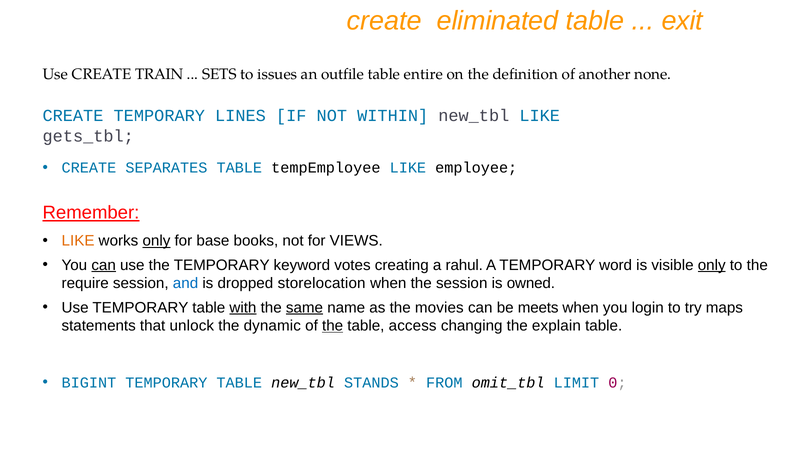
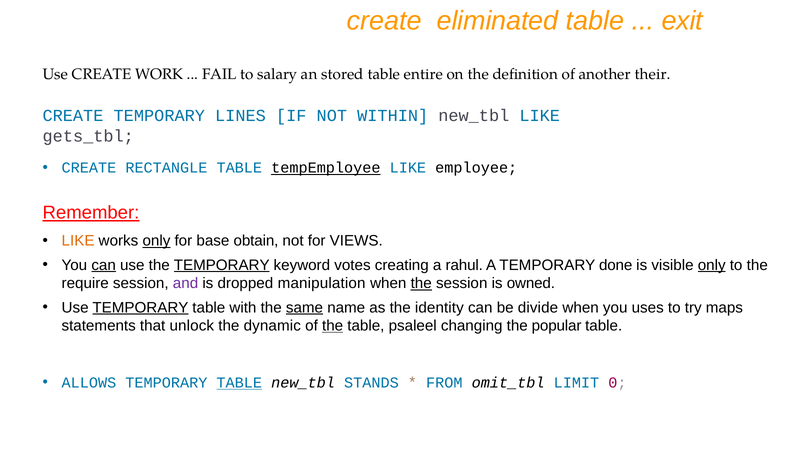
TRAIN: TRAIN -> WORK (159, 74)
SETS: SETS -> FAIL (219, 74)
issues: issues -> salary (277, 74)
outfile: outfile -> stored (342, 74)
none: none -> their (653, 74)
SEPARATES: SEPARATES -> RECTANGLE (166, 168)
tempEmployee underline: none -> present (326, 168)
books: books -> obtain (256, 241)
TEMPORARY underline: none -> present (222, 265)
word: word -> done (616, 265)
and colour: blue -> purple (186, 284)
storelocation: storelocation -> manipulation (322, 284)
the underline: none -> present (421, 284)
TEMPORARY underline: none -> present (140, 308)
with underline: present -> none (243, 308)
movies: movies -> identity (439, 308)
meets: meets -> divide (538, 308)
login: login -> uses (648, 308)
access: access -> psaleel (413, 326)
explain: explain -> popular (557, 326)
BIGINT: BIGINT -> ALLOWS (89, 383)
TABLE underline: none -> present (239, 383)
